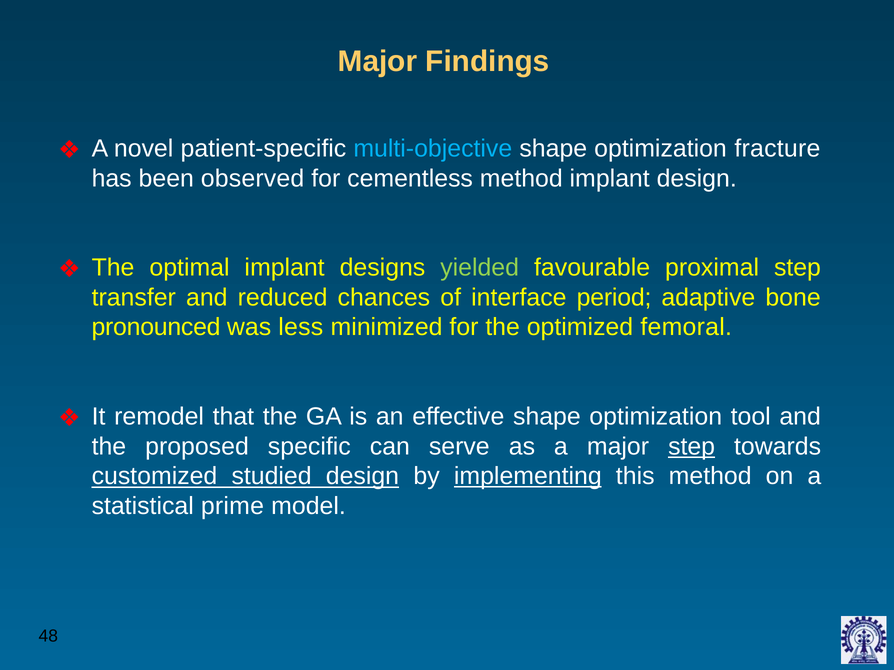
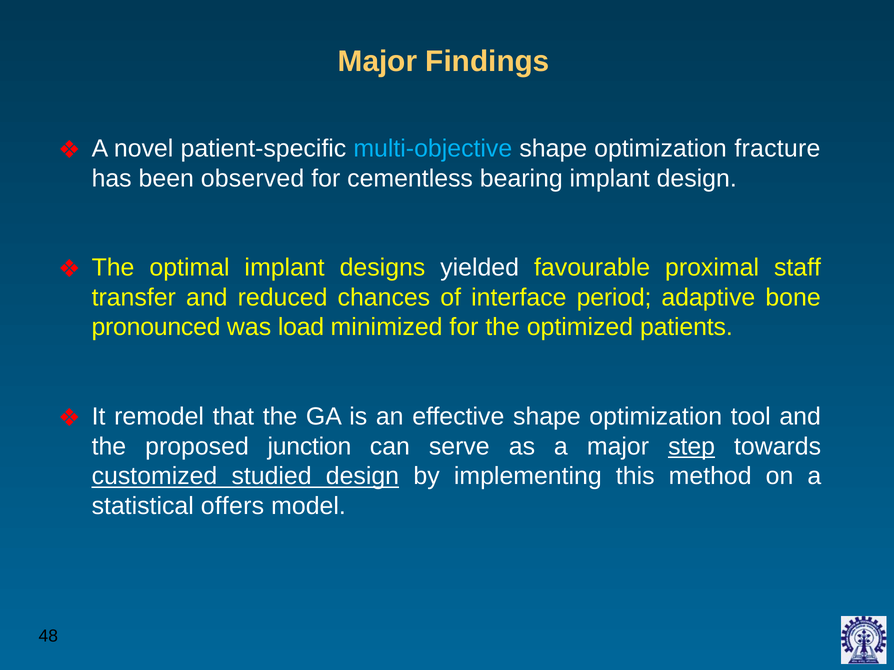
cementless method: method -> bearing (521, 178)
yielded colour: light green -> white (480, 268)
proximal step: step -> staff (797, 268)
less: less -> load (301, 328)
femoral: femoral -> patients (686, 328)
specific: specific -> junction (309, 447)
implementing underline: present -> none (528, 477)
prime: prime -> offers (232, 506)
